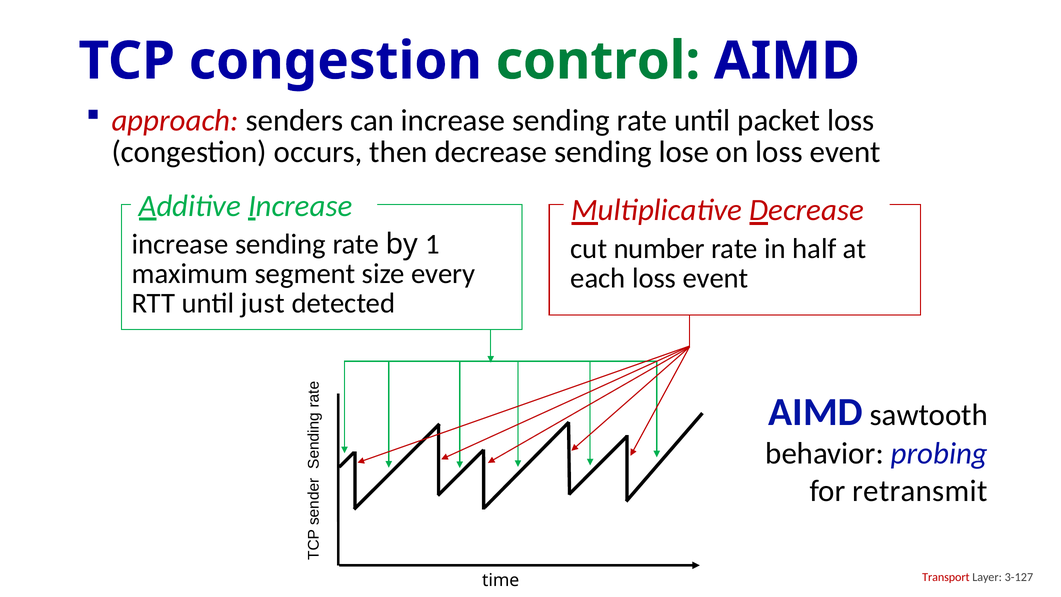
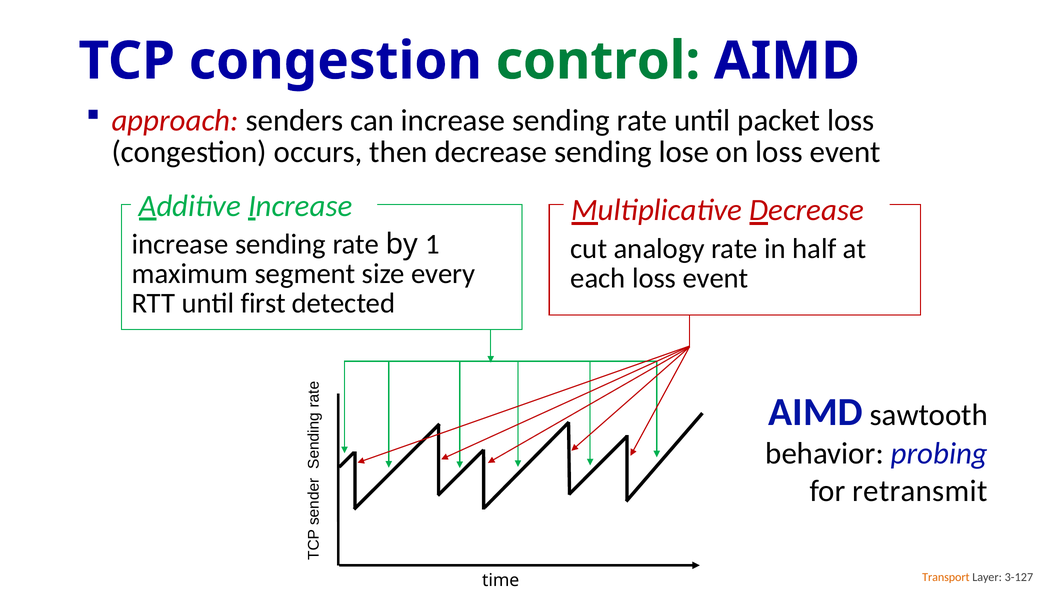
number: number -> analogy (659, 249)
just: just -> first (263, 303)
Transport colour: red -> orange (946, 577)
